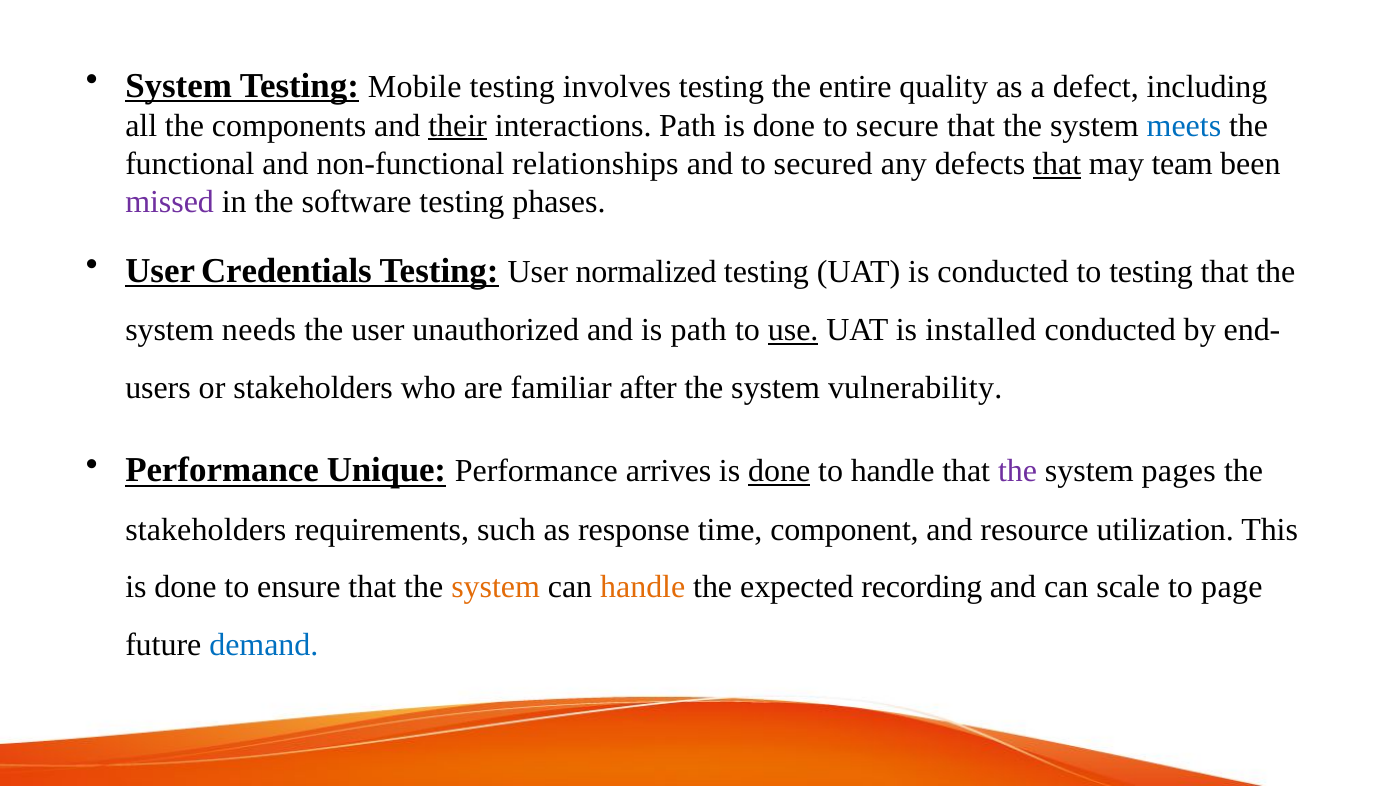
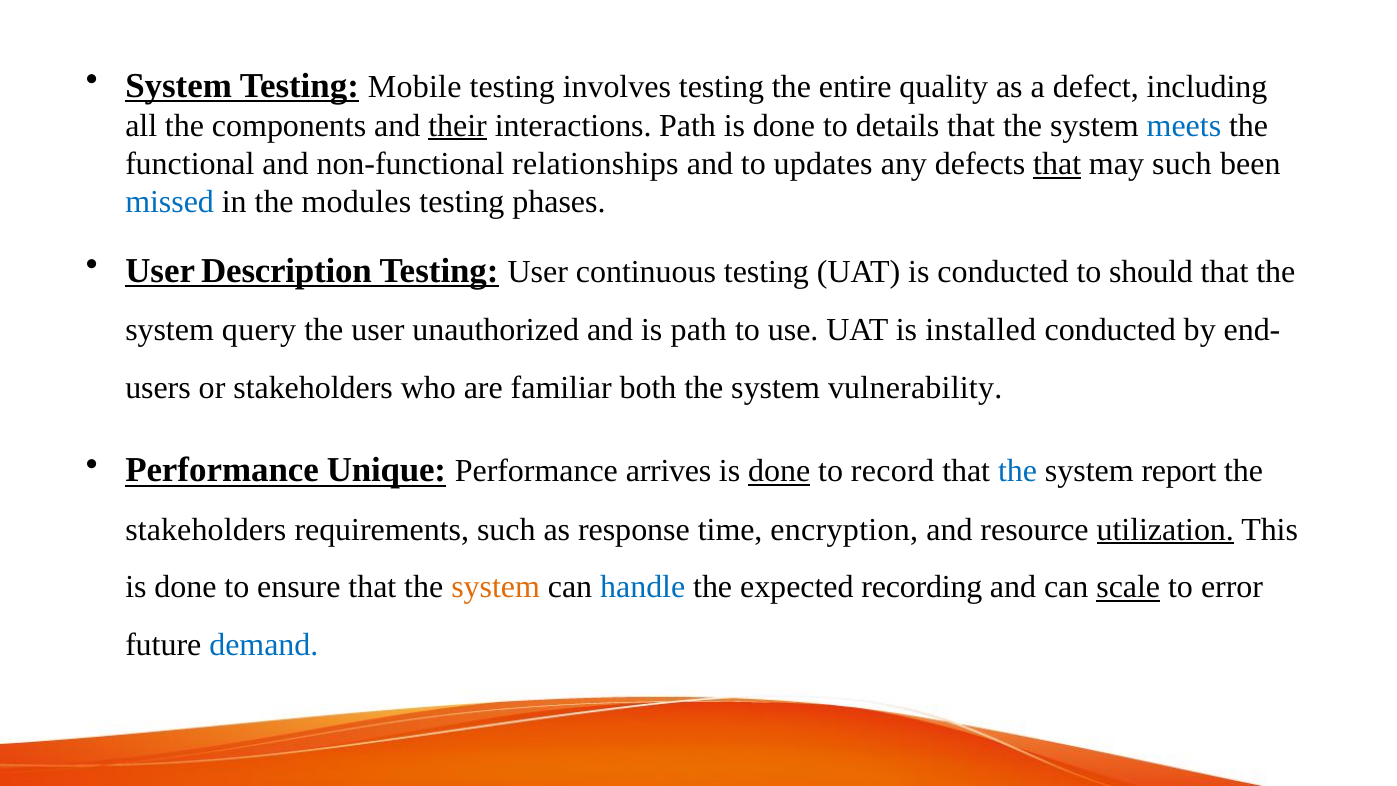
secure: secure -> details (898, 126)
secured: secured -> updates (823, 164)
may team: team -> such (1182, 164)
missed colour: purple -> blue (170, 202)
software: software -> modules (356, 202)
Credentials: Credentials -> Description (287, 271)
normalized: normalized -> continuous (646, 272)
to testing: testing -> should (1151, 272)
needs: needs -> query (259, 330)
use underline: present -> none (793, 330)
after: after -> both (648, 387)
to handle: handle -> record (892, 471)
the colour: purple -> blue (1018, 471)
pages: pages -> report (1179, 471)
component: component -> encryption (844, 529)
utilization underline: none -> present (1165, 529)
handle colour: orange -> blue (643, 587)
scale underline: none -> present (1128, 587)
page: page -> error (1232, 587)
